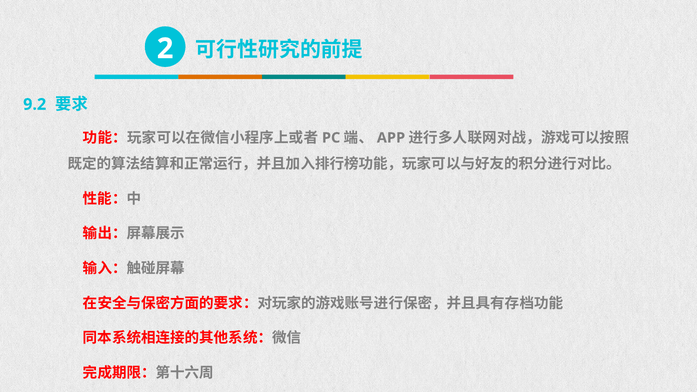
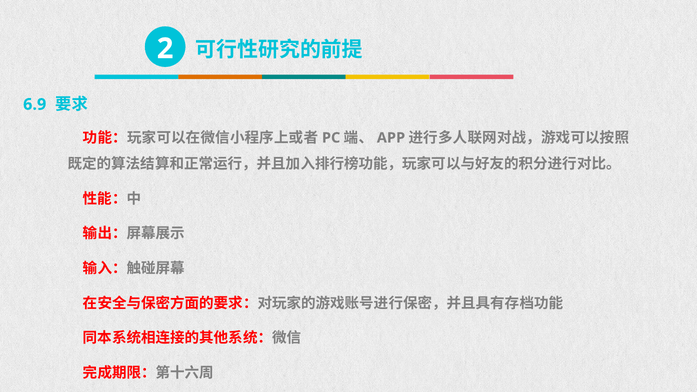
9.2: 9.2 -> 6.9 (35, 104)
